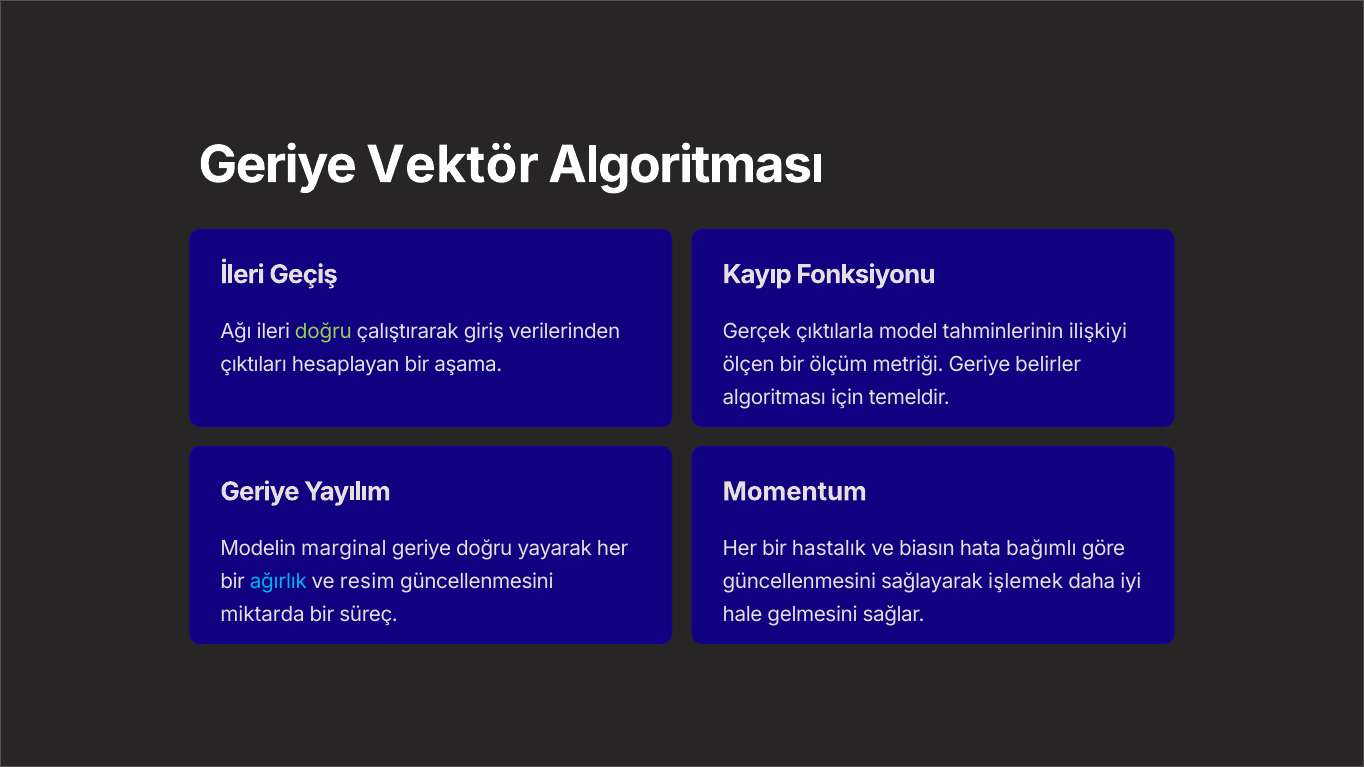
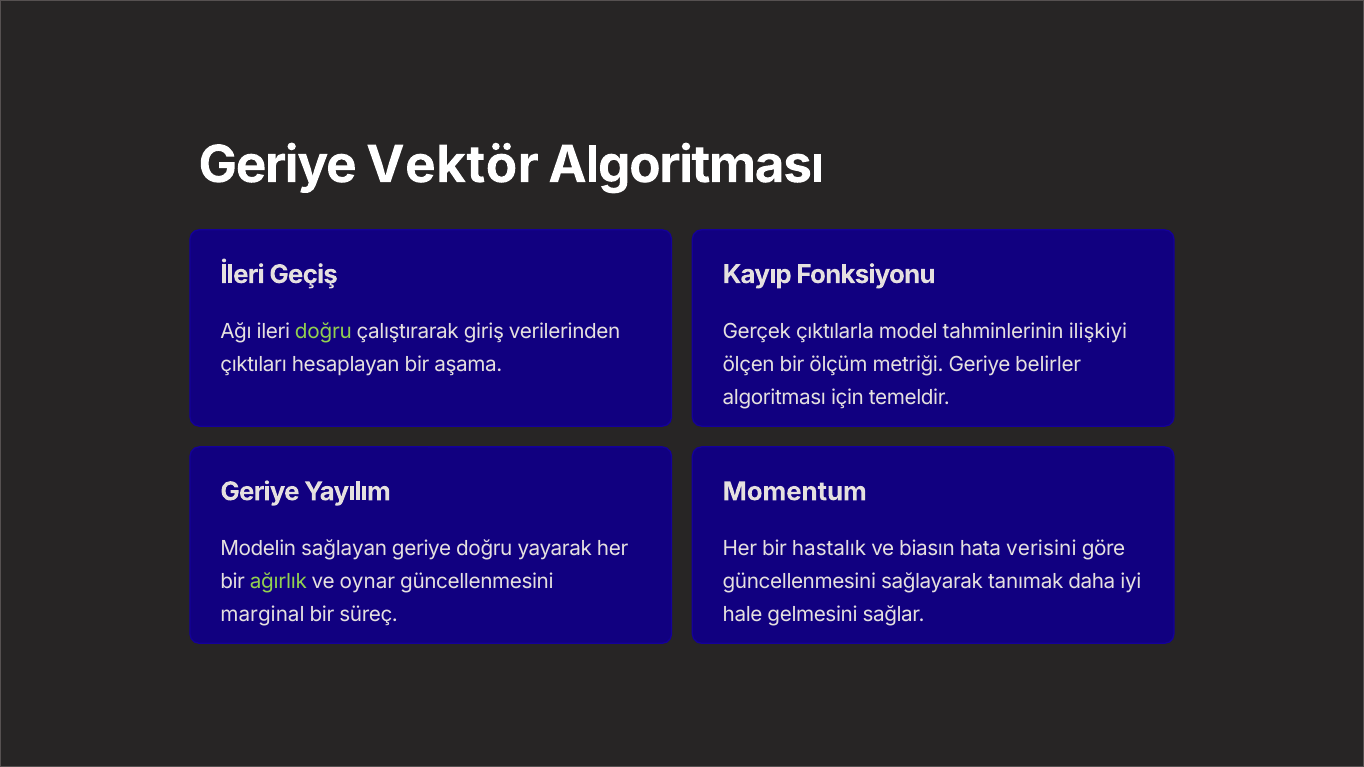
marginal: marginal -> sağlayan (344, 548)
bağımlı: bağımlı -> verisini (1041, 548)
ağırlık colour: light blue -> light green (278, 582)
resim: resim -> oynar (367, 582)
işlemek: işlemek -> tanımak (1026, 582)
miktarda: miktarda -> marginal (263, 615)
